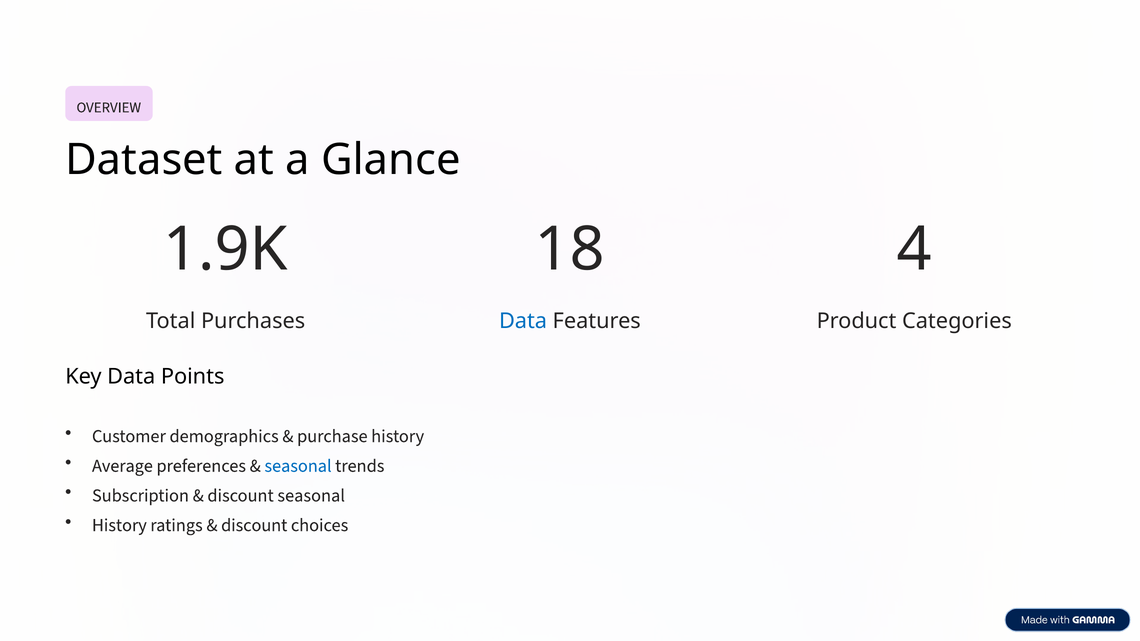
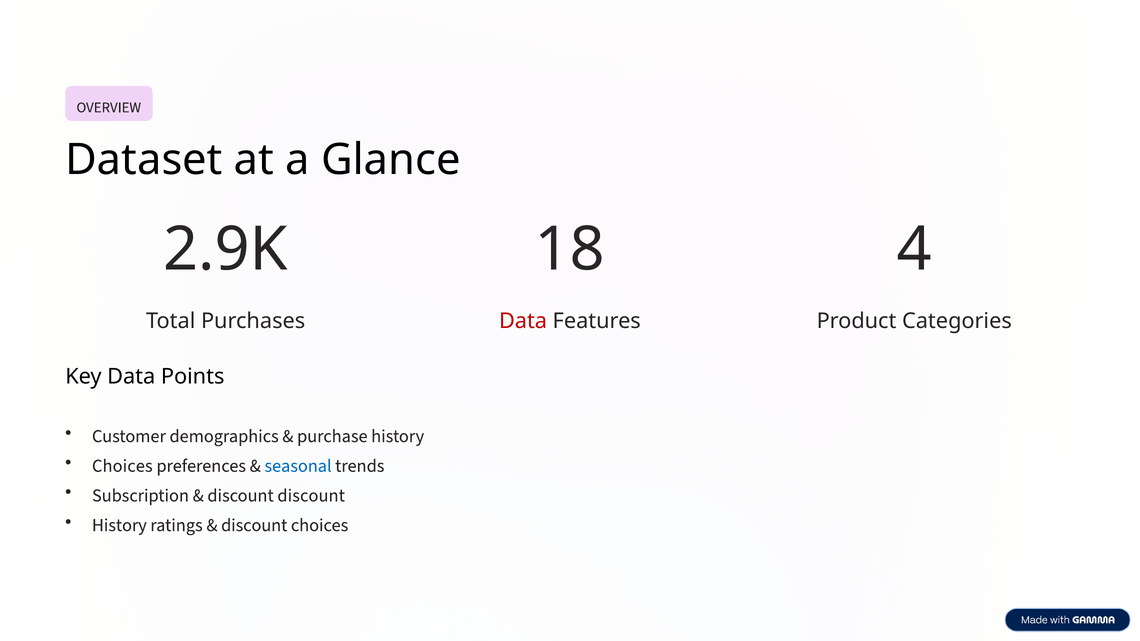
1.9K: 1.9K -> 2.9K (226, 249)
Data colour: blue -> red (523, 321)
Average: Average -> Choices (122, 466)
discount seasonal: seasonal -> discount (311, 496)
